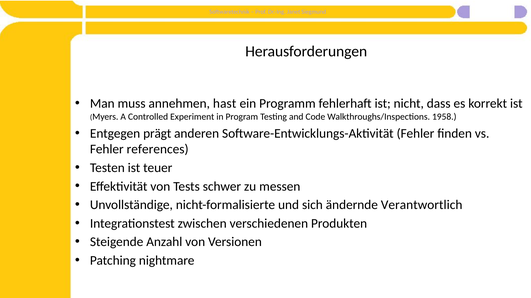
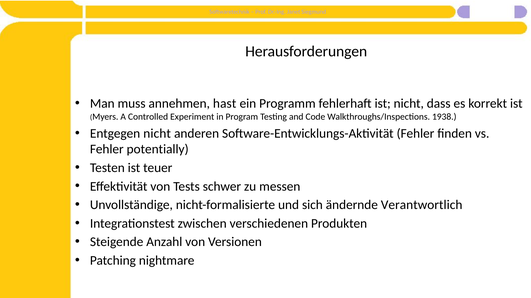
1958: 1958 -> 1938 (444, 117)
Entgegen prägt: prägt -> nicht (157, 134)
references: references -> potentially (158, 150)
